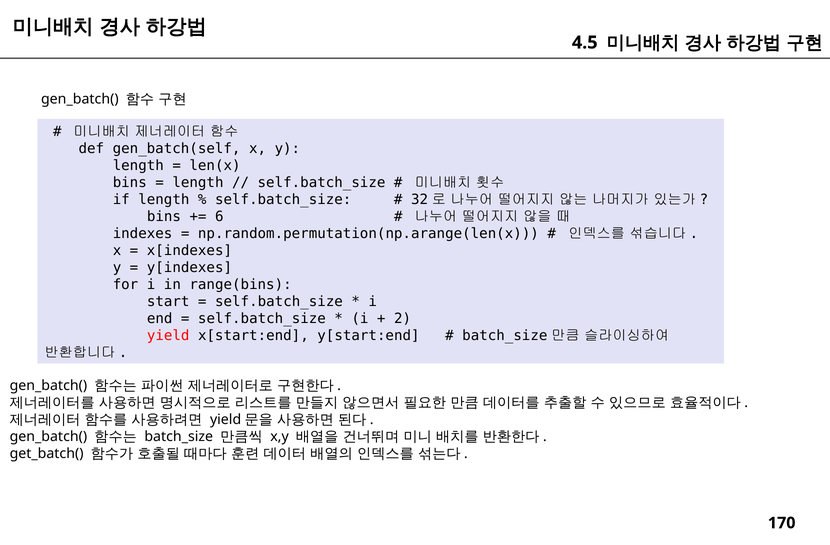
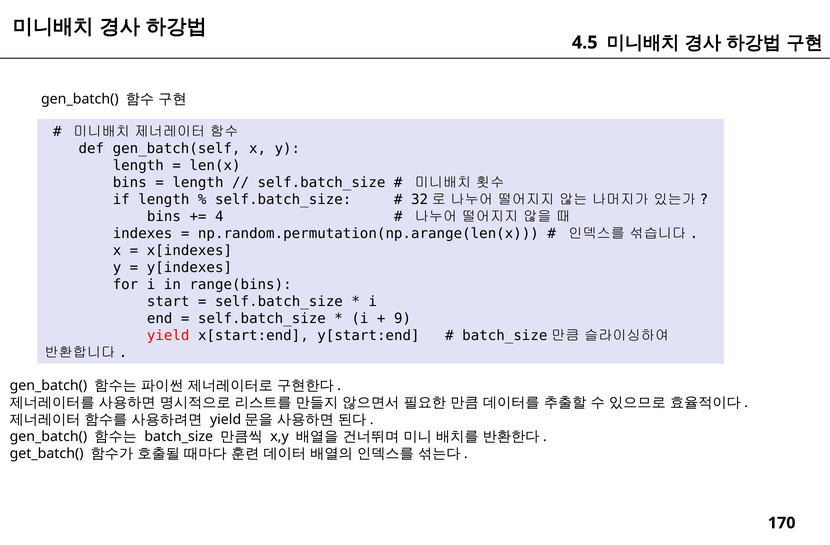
6: 6 -> 4 (219, 217)
2: 2 -> 9 (403, 319)
